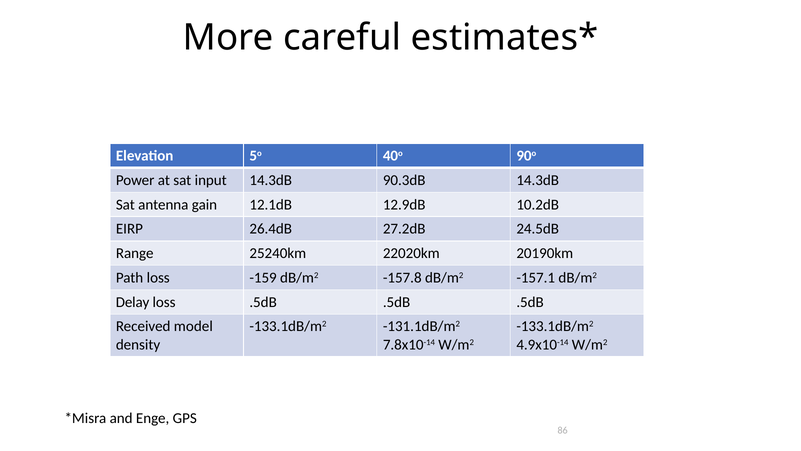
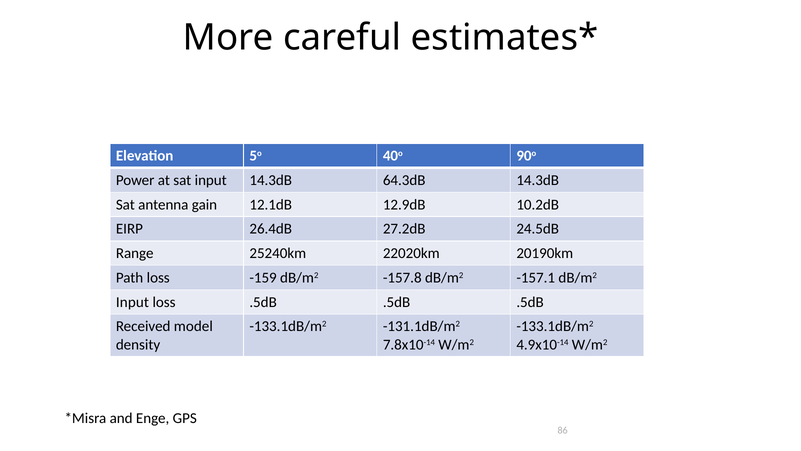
90.3dB: 90.3dB -> 64.3dB (404, 180)
Delay: Delay -> Input (132, 302)
